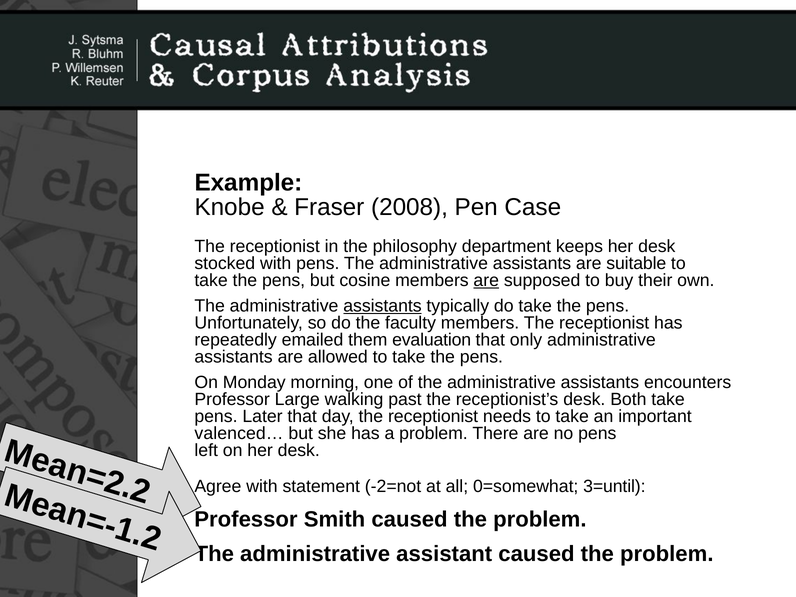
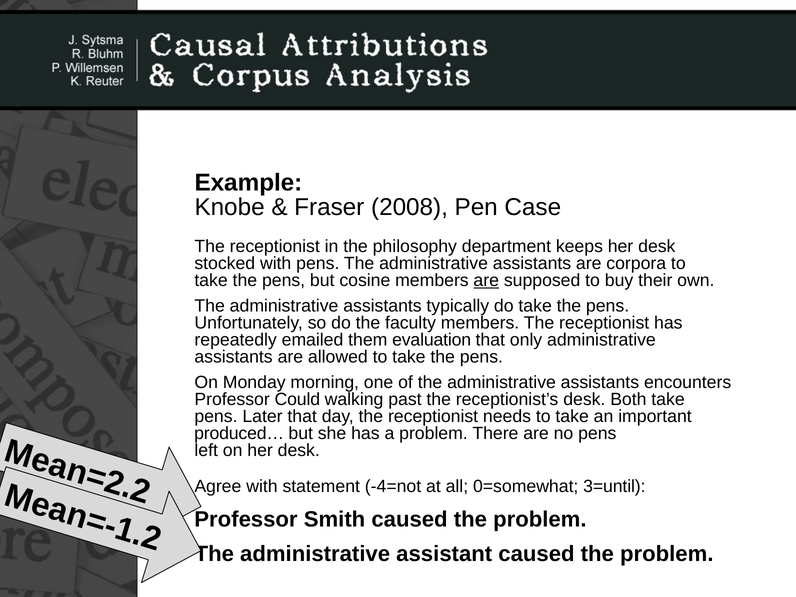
suitable: suitable -> corpora (636, 263)
assistants underline: present -> none (382, 306)
Large: Large -> Could (297, 399)
valenced…: valenced… -> produced… (239, 433)
-2=not: -2=not -> -4=not (393, 486)
